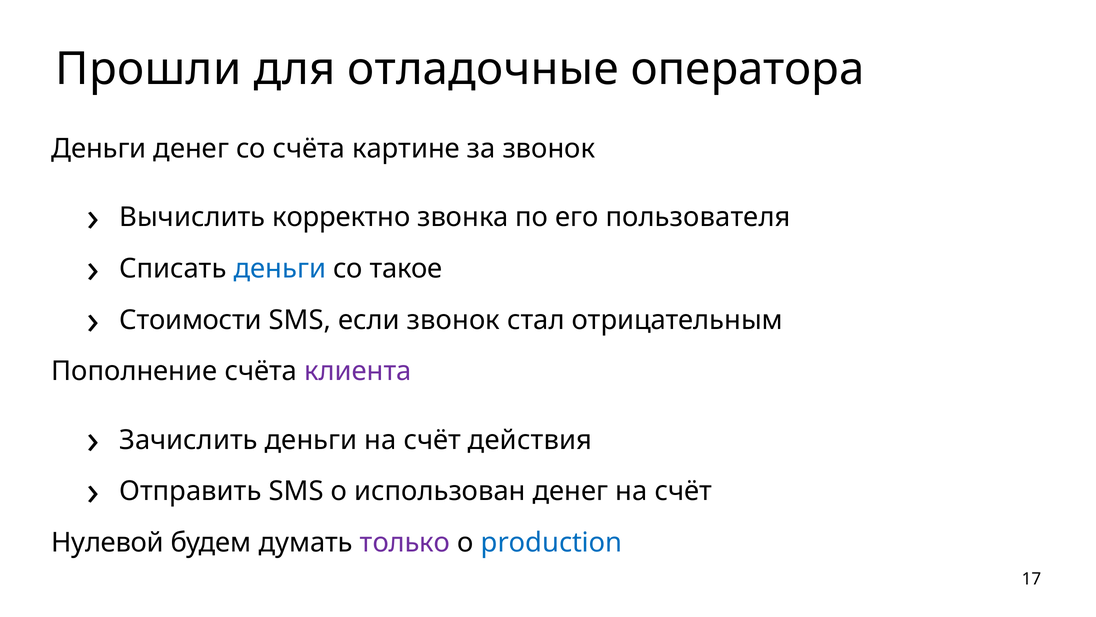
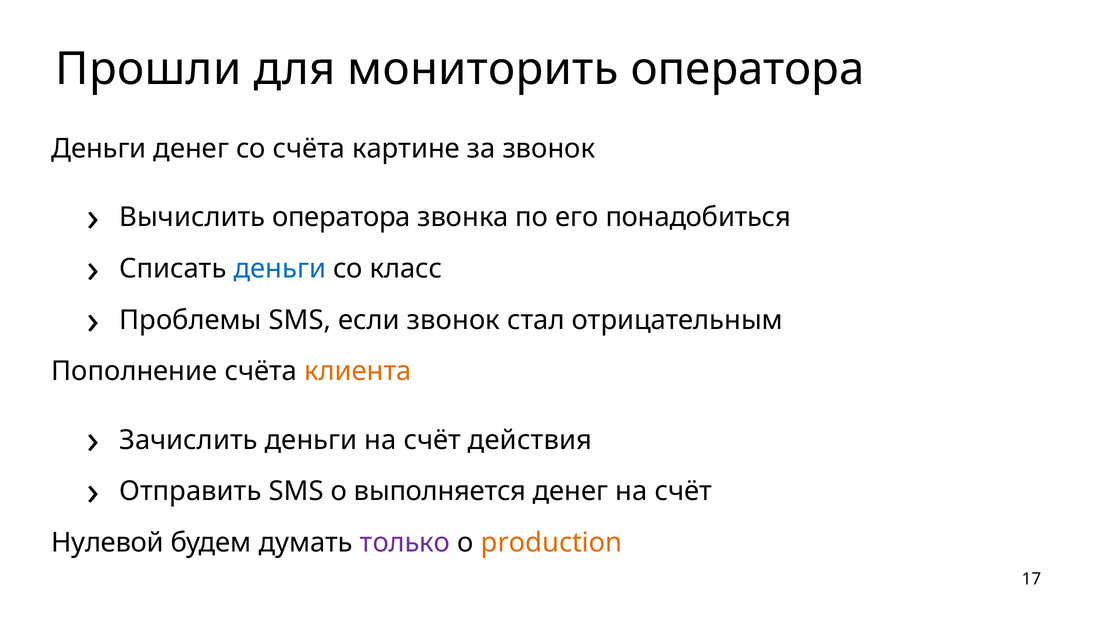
отладочные: отладочные -> мониторить (483, 69)
Вычислить корректно: корректно -> оператора (341, 217)
пользователя: пользователя -> понадобиться (698, 217)
такое: такое -> класс (406, 268)
Стоимости: Стоимости -> Проблемы (190, 320)
клиента colour: purple -> orange (358, 371)
использован: использован -> выполняется (440, 491)
production colour: blue -> orange (552, 542)
